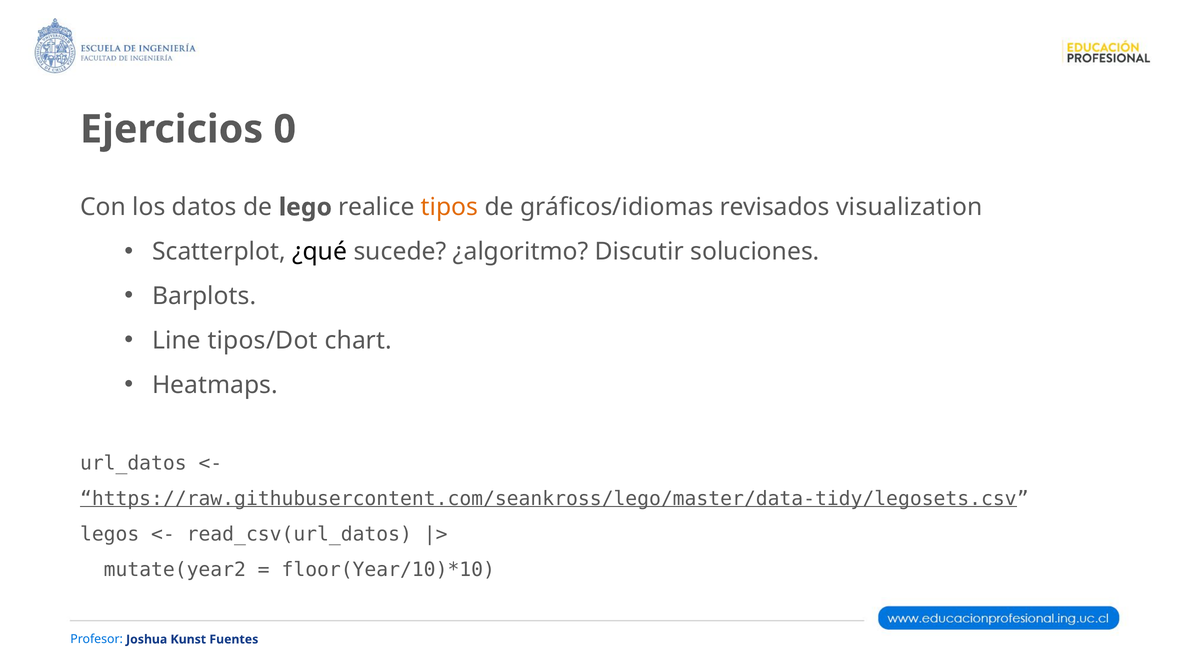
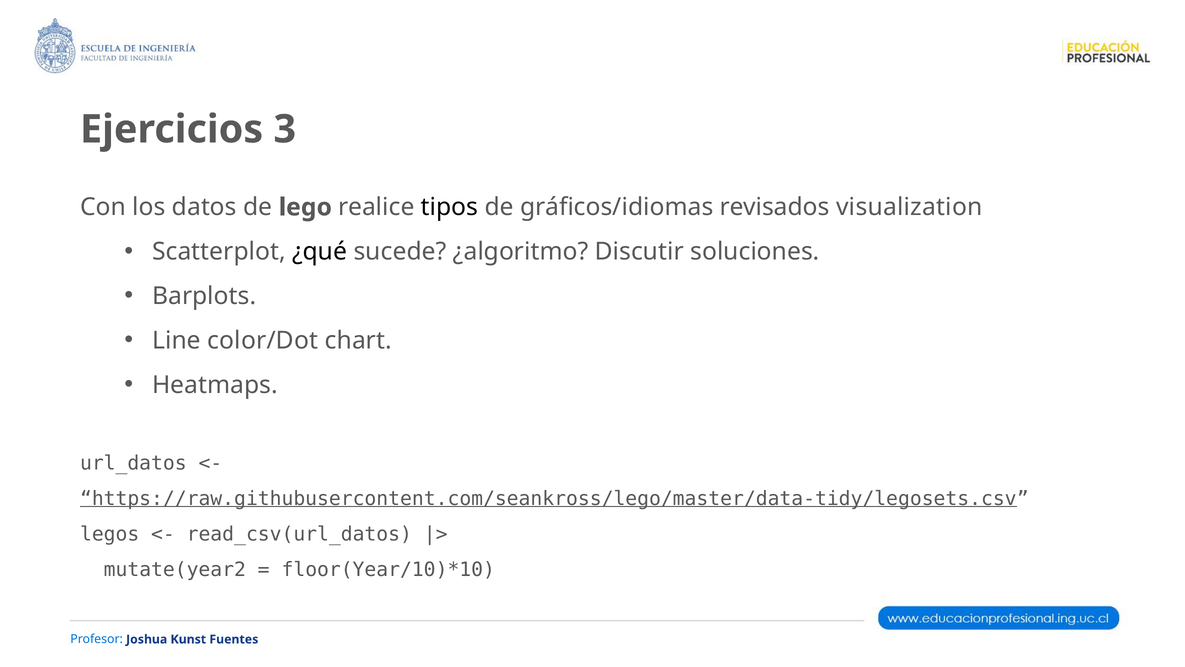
0: 0 -> 3 (285, 129)
tipos colour: orange -> black (450, 207)
tipos/Dot: tipos/Dot -> color/Dot (263, 340)
